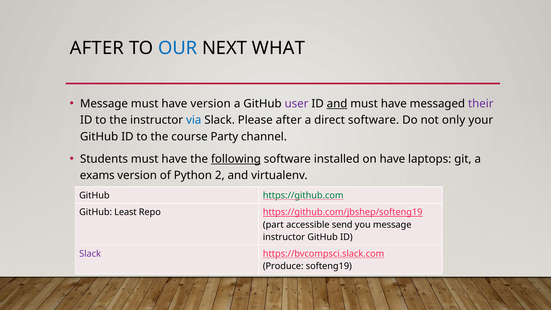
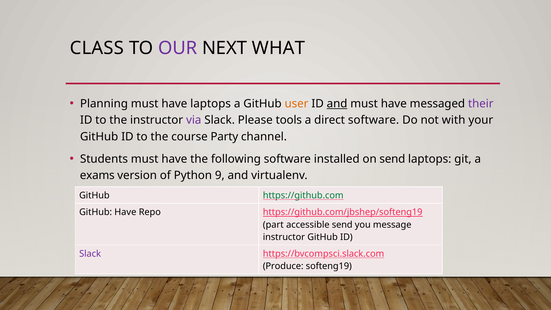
AFTER: AFTER -> CLASS (97, 48)
OUR colour: blue -> purple (178, 48)
Message: Message -> Planning (104, 104)
have version: version -> laptops (211, 104)
user colour: purple -> orange (297, 104)
via colour: blue -> purple (194, 120)
Please after: after -> tools (289, 120)
only: only -> with (454, 120)
following underline: present -> none (236, 159)
on have: have -> send (392, 159)
2: 2 -> 9 (220, 175)
GitHub Least: Least -> Have (125, 212)
